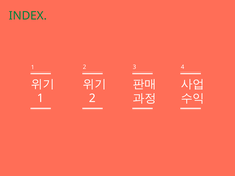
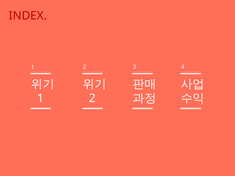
INDEX colour: green -> red (28, 16)
